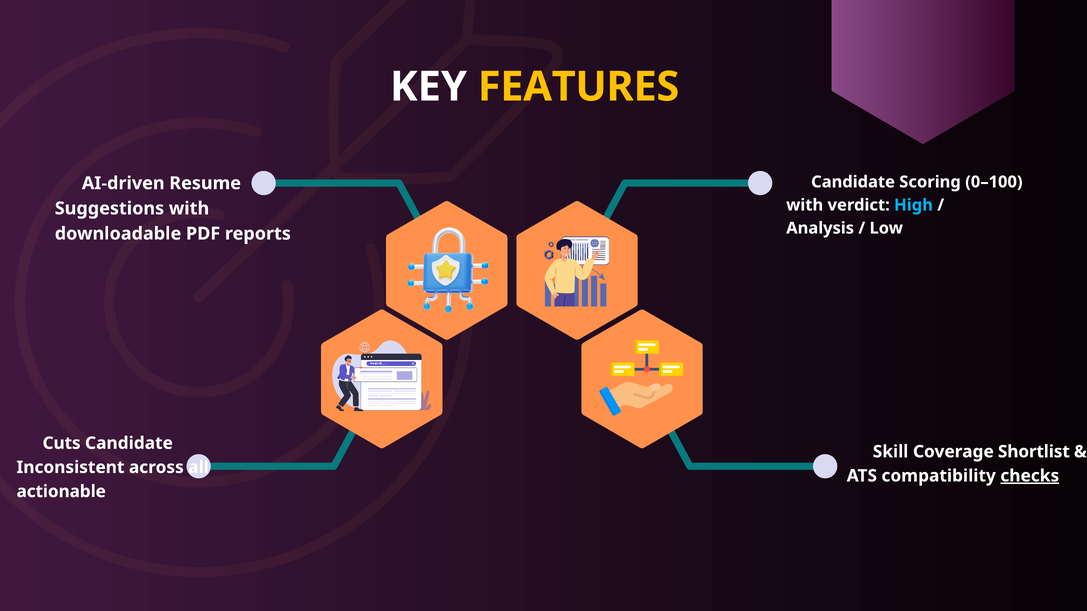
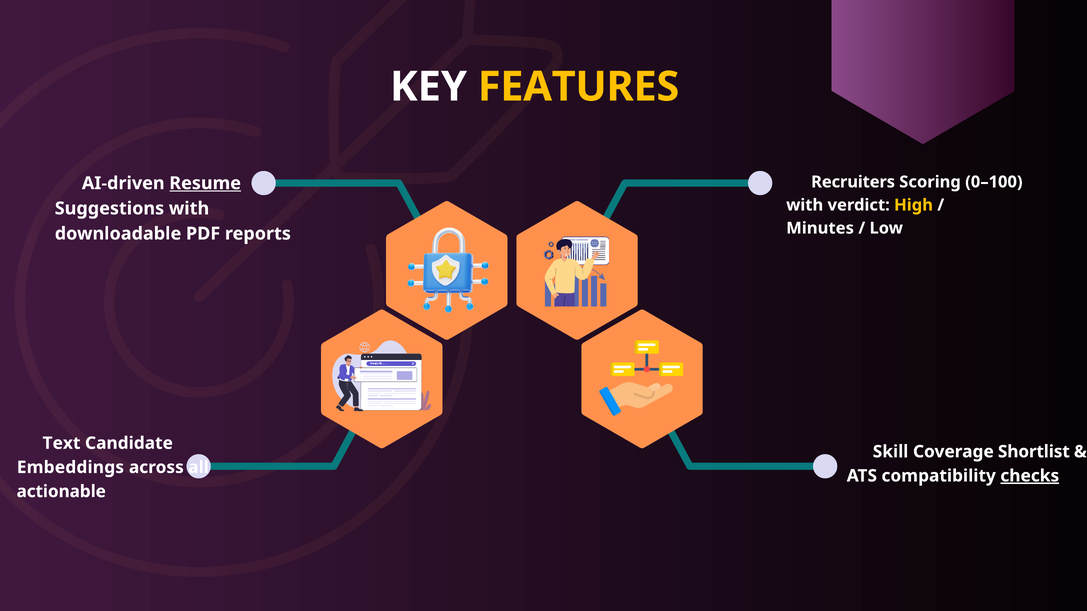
Candidate: Candidate -> Recruiters (853, 182)
Resume underline: none -> present (205, 183)
High colour: light blue -> yellow (914, 205)
Analysis: Analysis -> Minutes (820, 228)
Cuts: Cuts -> Text (61, 443)
Inconsistent: Inconsistent -> Embeddings (70, 468)
